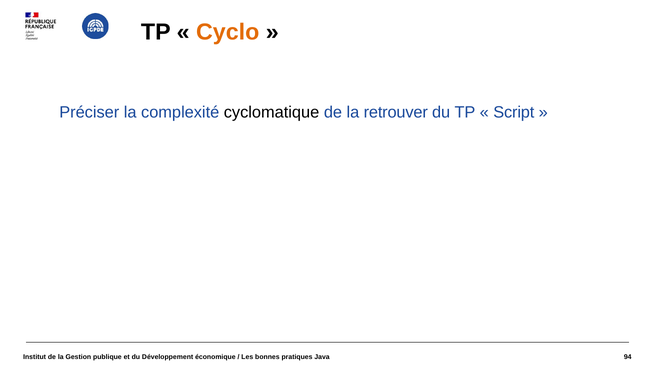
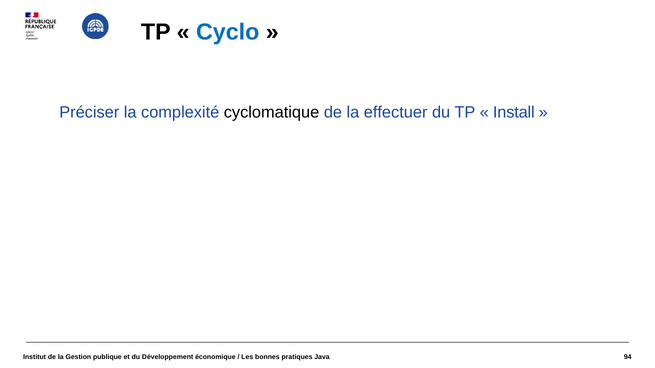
Cyclo colour: orange -> blue (228, 32)
retrouver: retrouver -> effectuer (396, 113)
Script: Script -> Install (514, 113)
